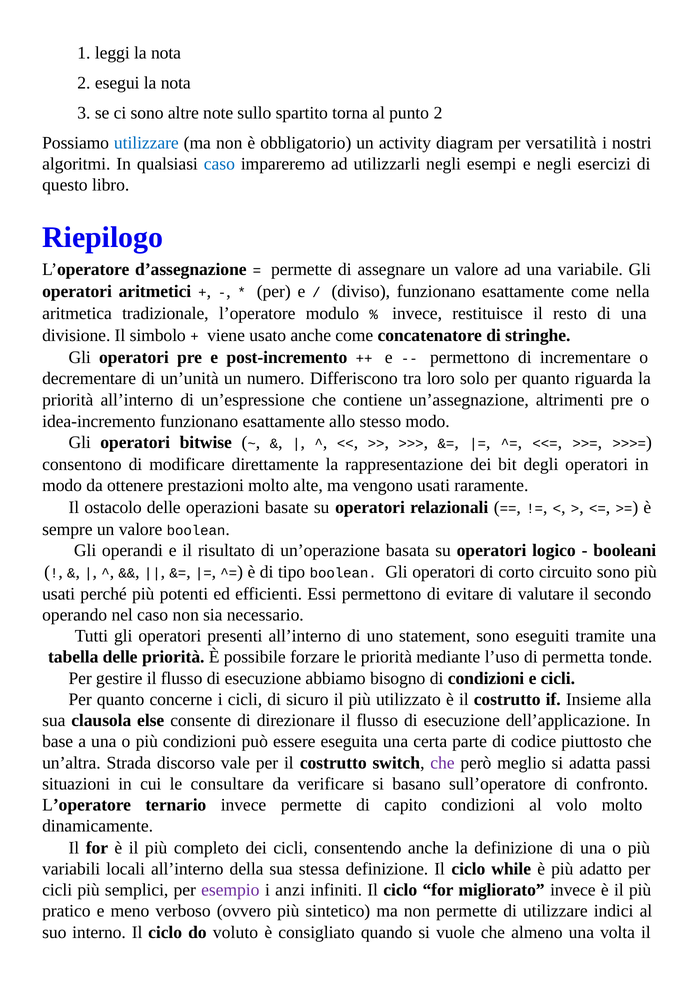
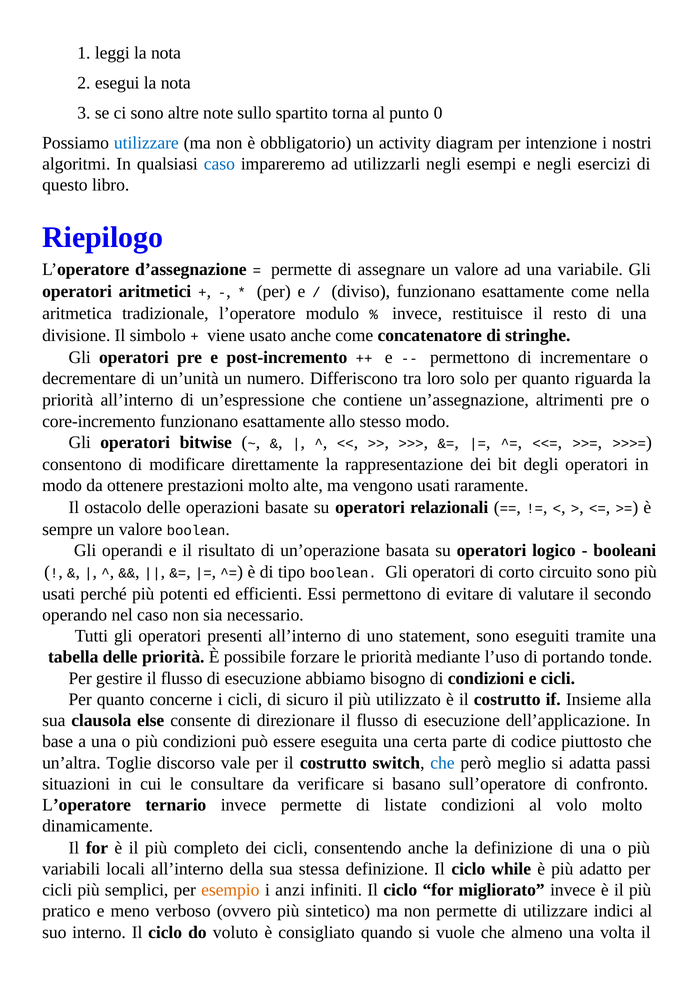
punto 2: 2 -> 0 (438, 113)
versatilità: versatilità -> intenzione (561, 143)
idea-incremento: idea-incremento -> core-incremento (99, 421)
permetta: permetta -> portando (573, 657)
Strada: Strada -> Toglie (129, 763)
che colour: purple -> blue (442, 763)
capito: capito -> listate (406, 805)
esempio colour: purple -> orange (230, 890)
